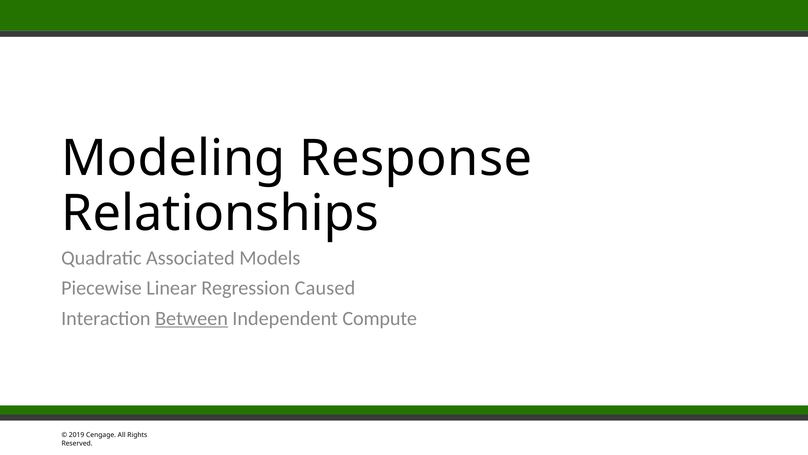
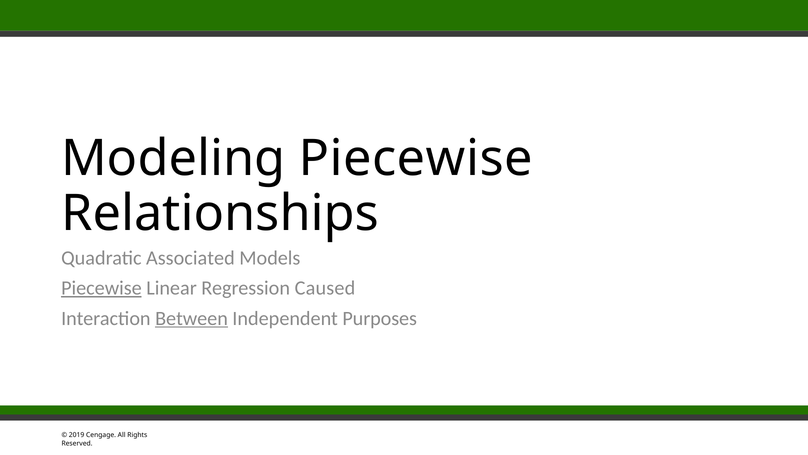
Modeling Response: Response -> Piecewise (416, 159)
Piecewise underline: none -> present (101, 288)
Compute: Compute -> Purposes (380, 318)
